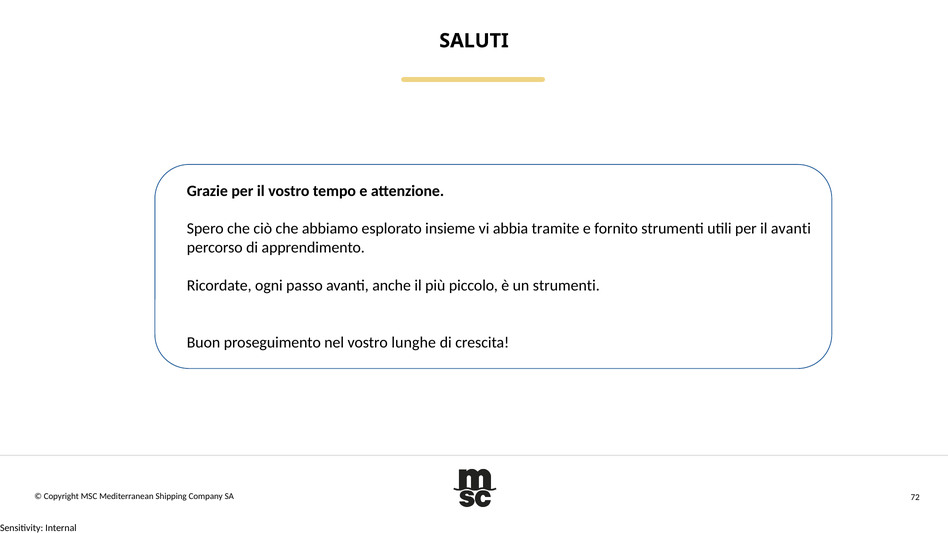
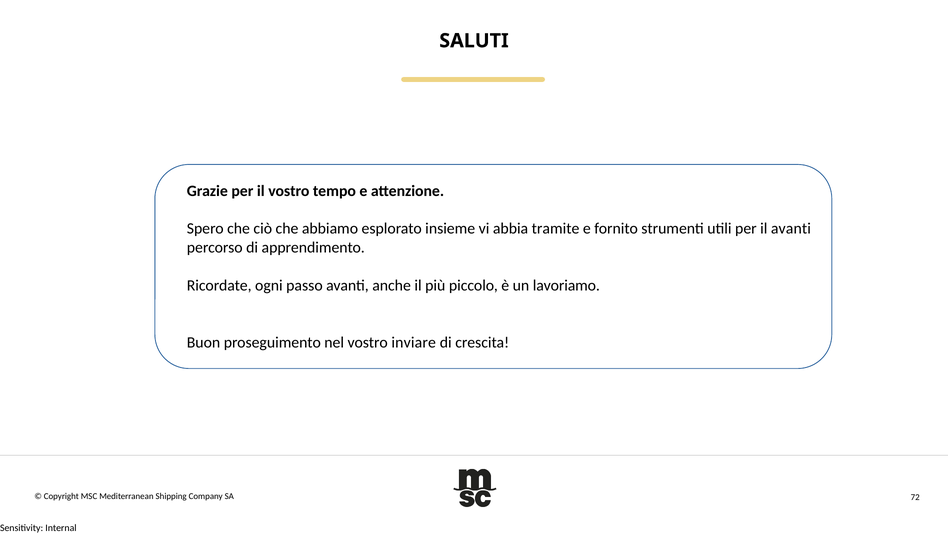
un strumenti: strumenti -> lavoriamo (566, 286)
lunghe: lunghe -> inviare (414, 343)
